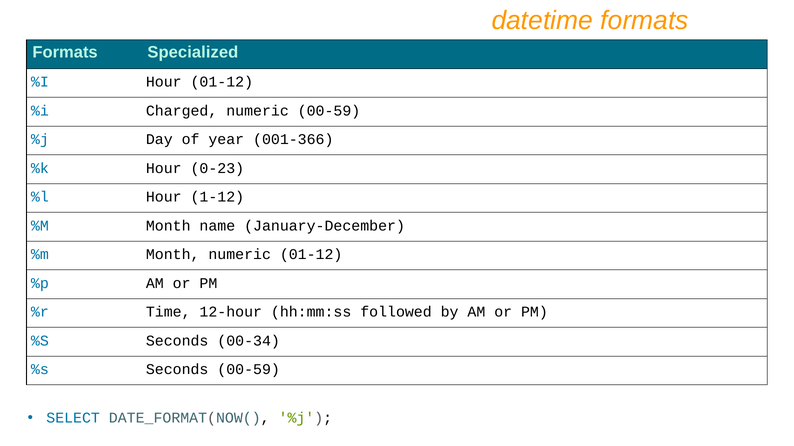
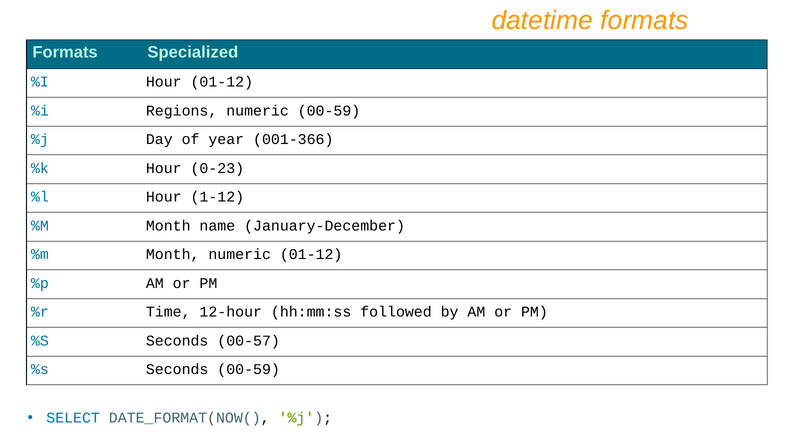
Charged: Charged -> Regions (182, 111)
00-34: 00-34 -> 00-57 (249, 341)
